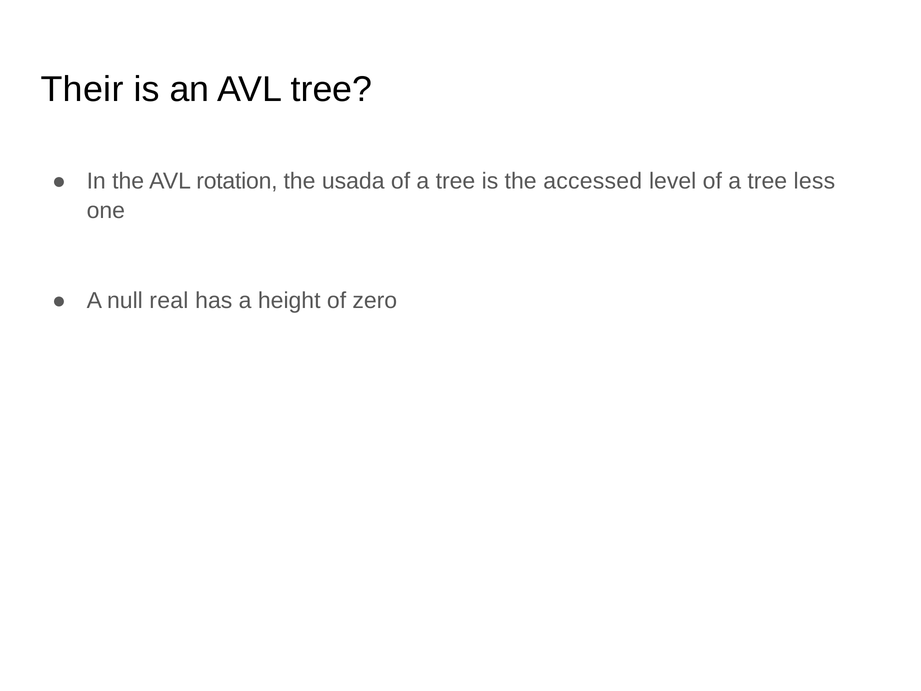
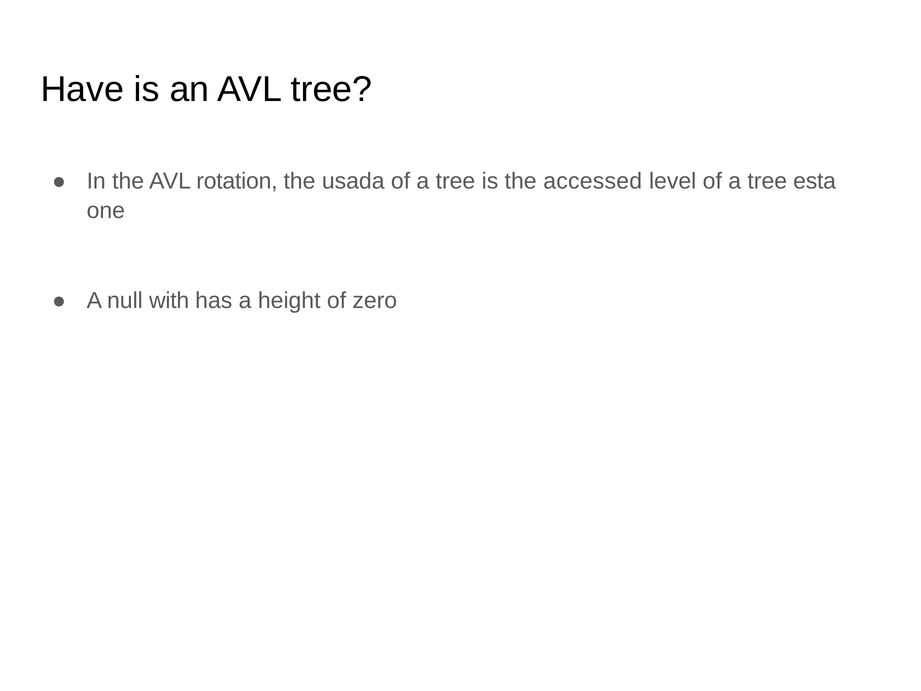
Their: Their -> Have (82, 90)
less: less -> esta (815, 181)
real: real -> with (169, 301)
